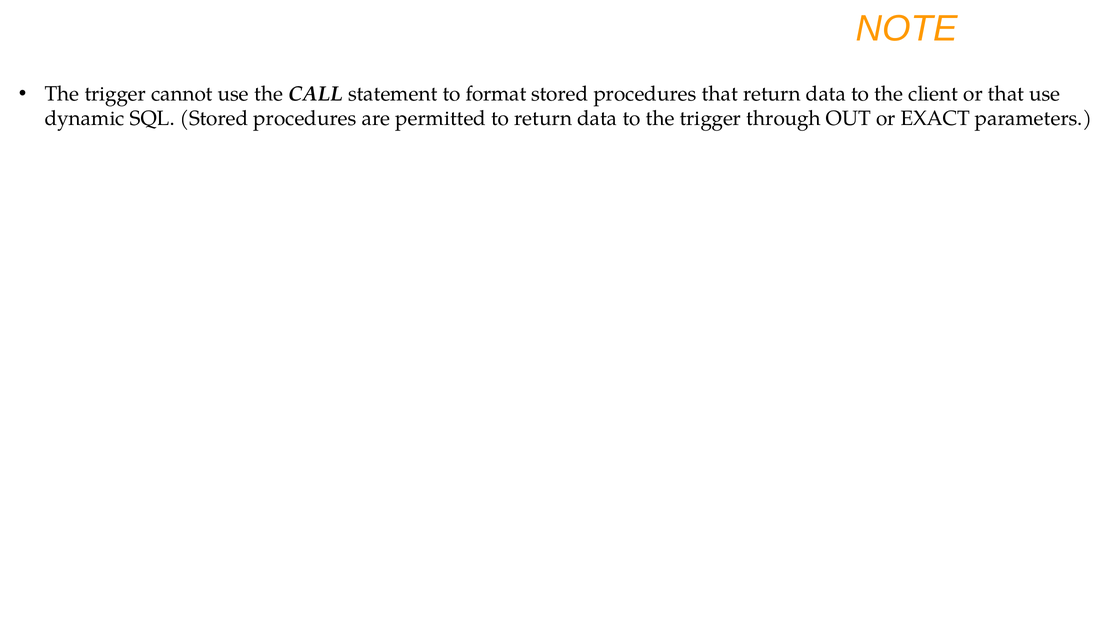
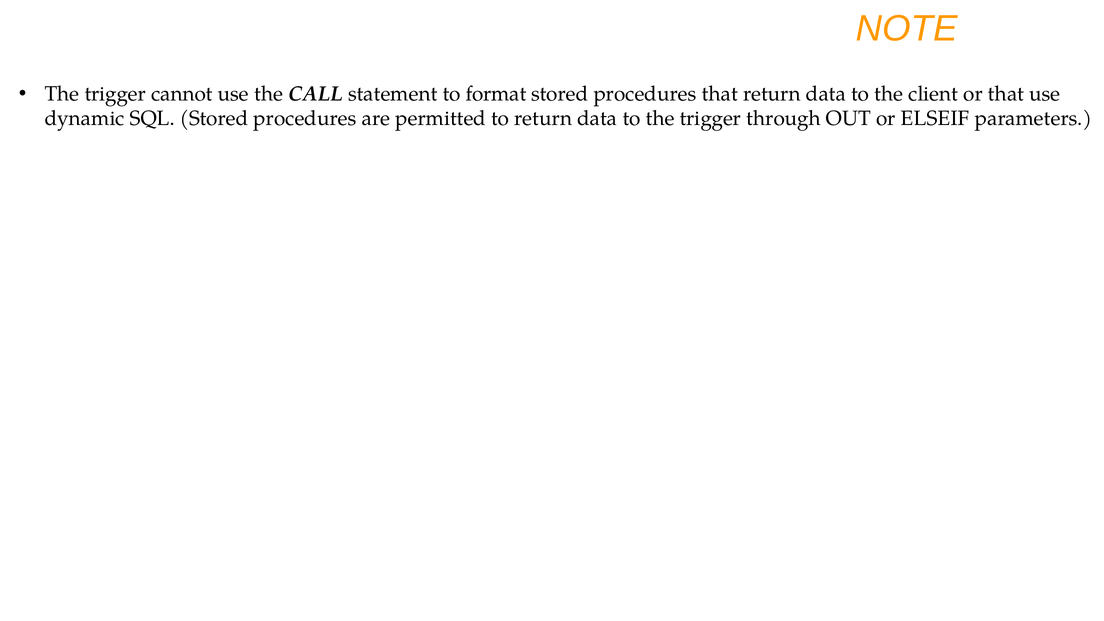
EXACT: EXACT -> ELSEIF (935, 119)
